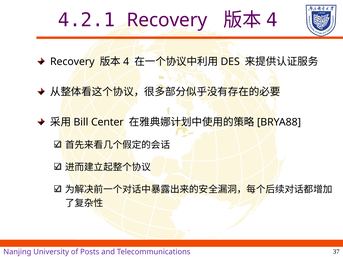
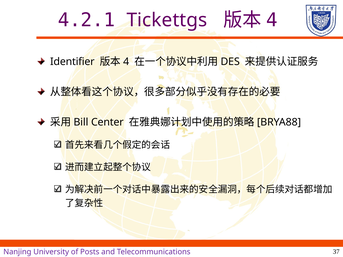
4.2.1 Recovery: Recovery -> Tickettgs (167, 20)
Recovery: Recovery -> Identifier (72, 62)
